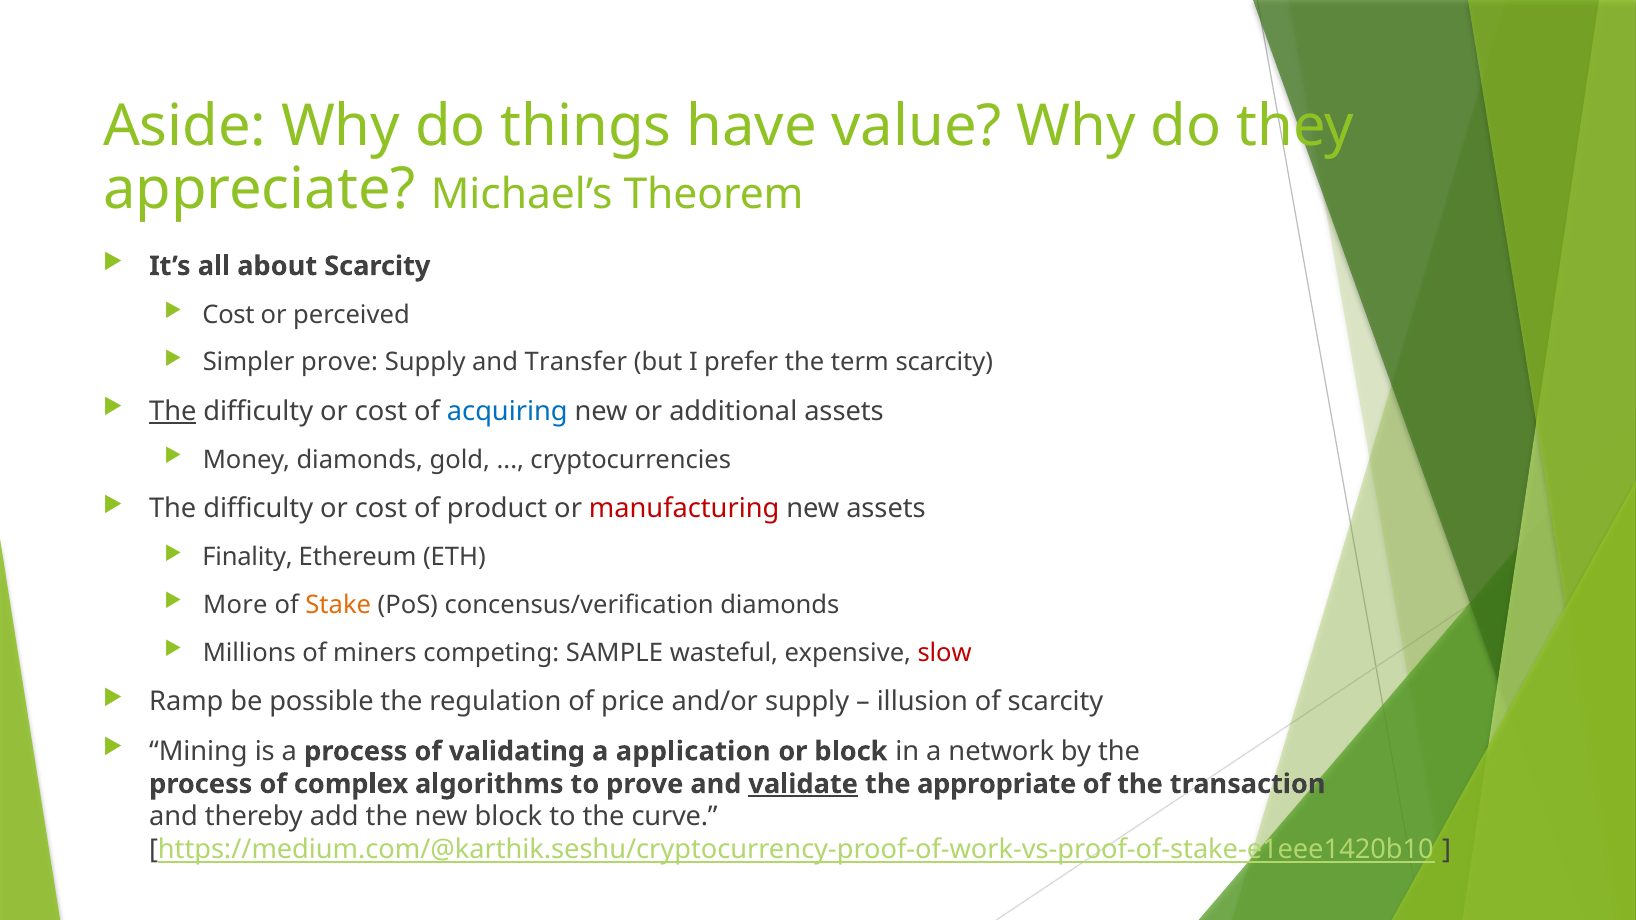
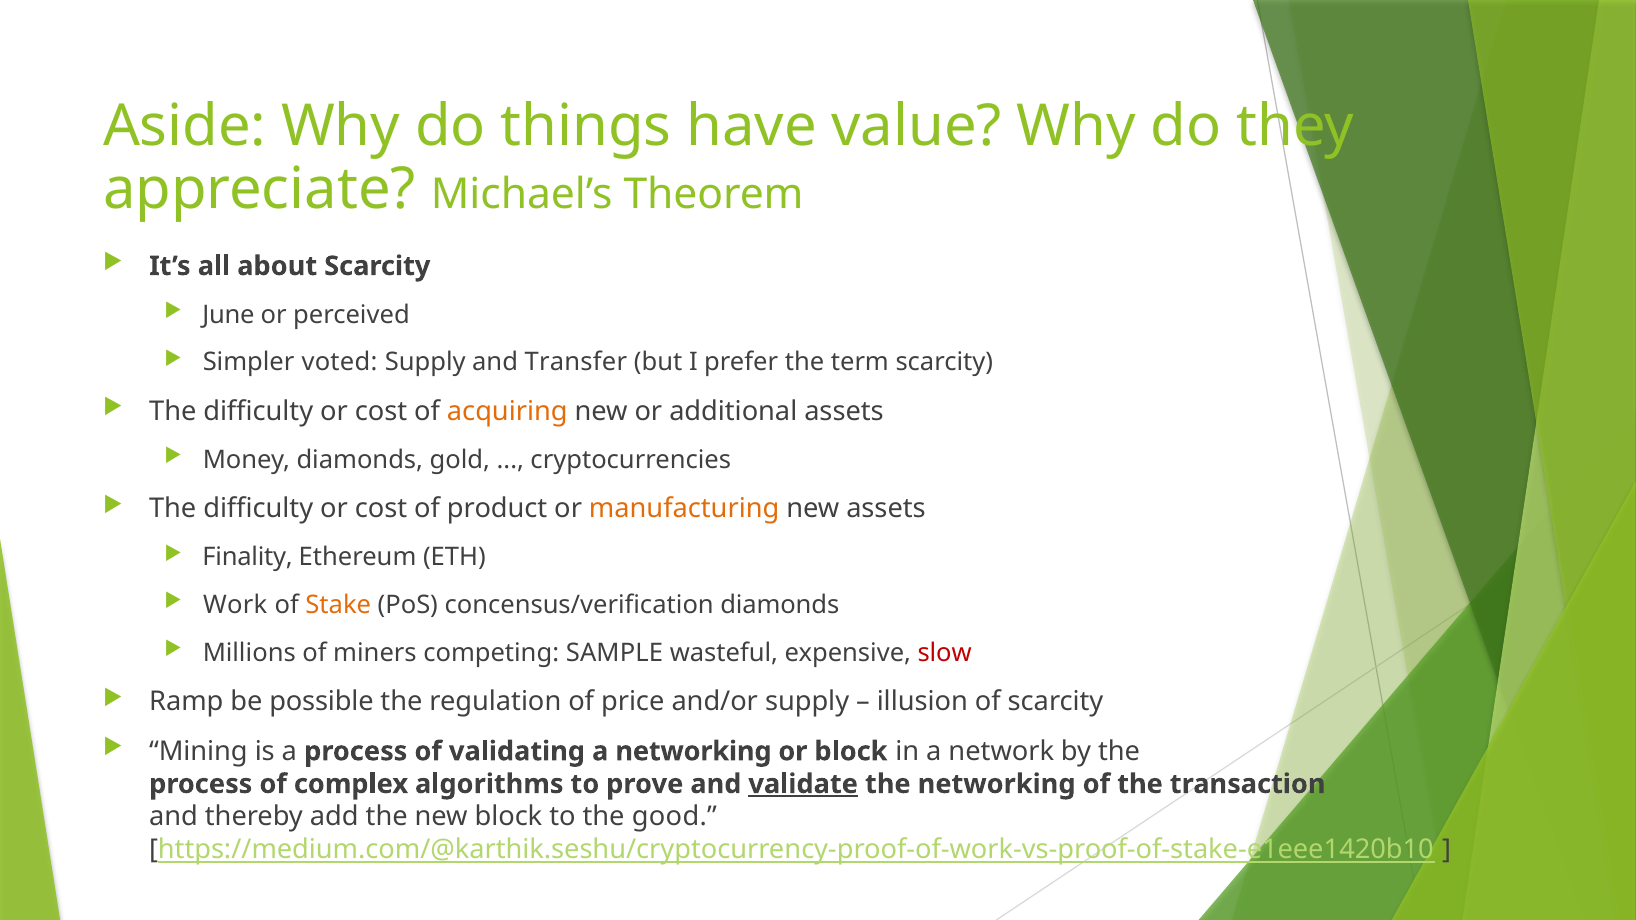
Cost: Cost -> June (229, 315)
Simpler prove: prove -> voted (339, 363)
The underline: present -> none (173, 411)
acquiring colour: blue -> orange (507, 411)
manufacturing colour: red -> orange (684, 509)
More: More -> Work (235, 605)
a application: application -> networking (693, 752)
the appropriate: appropriate -> networking (997, 784)
curve: curve -> good (674, 817)
